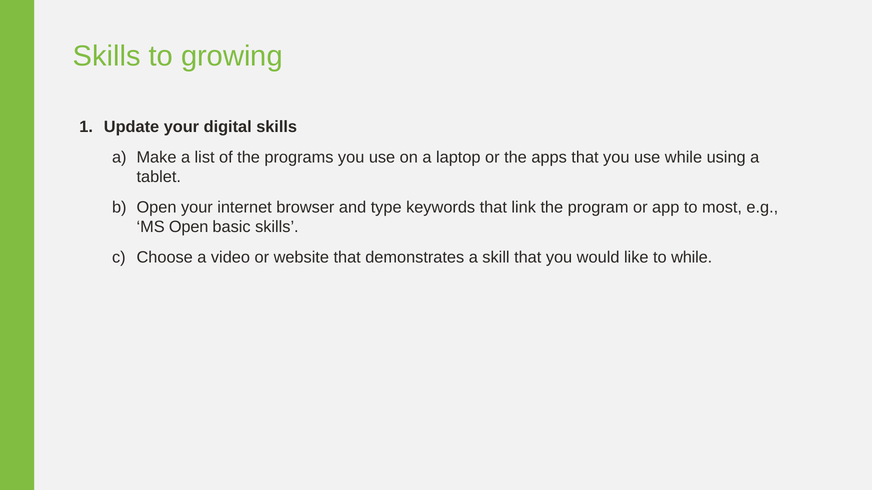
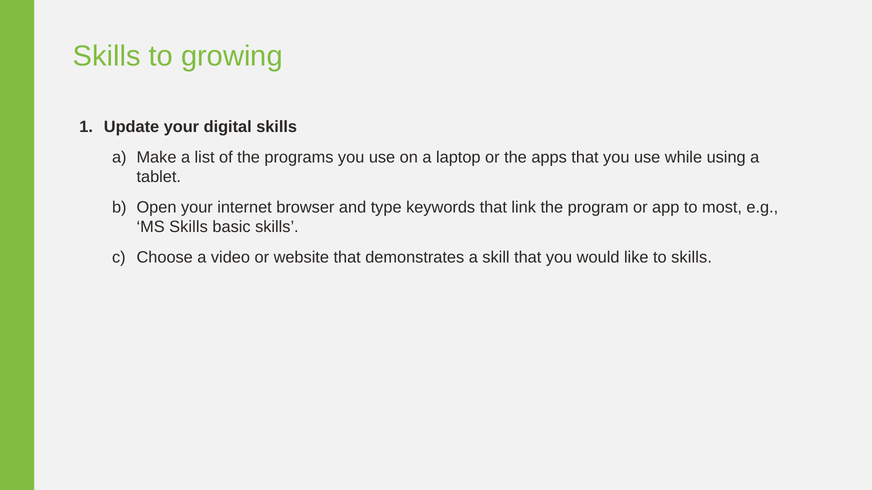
MS Open: Open -> Skills (189, 227)
to while: while -> skills (692, 258)
